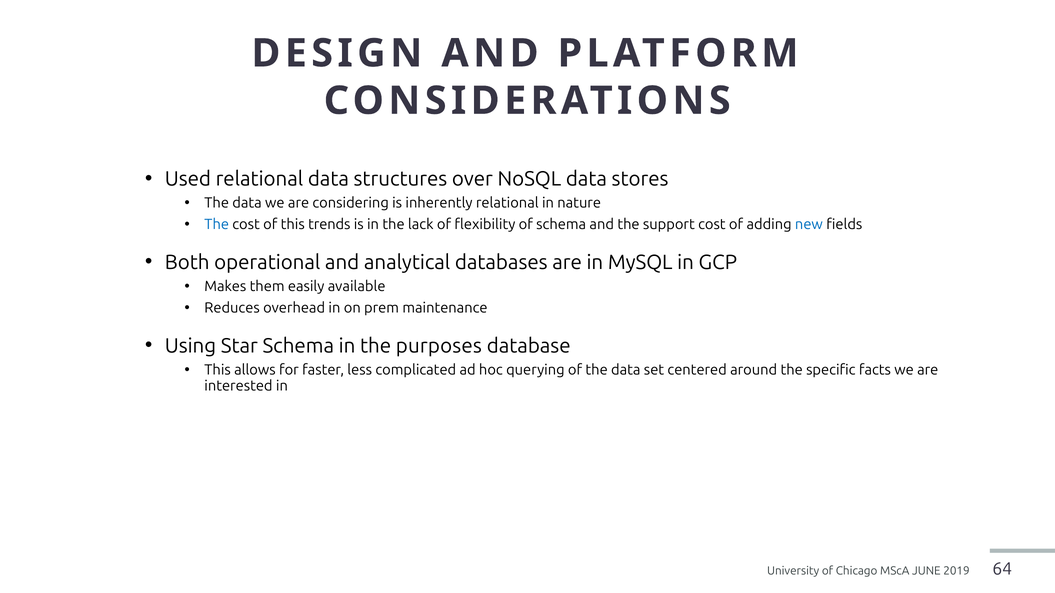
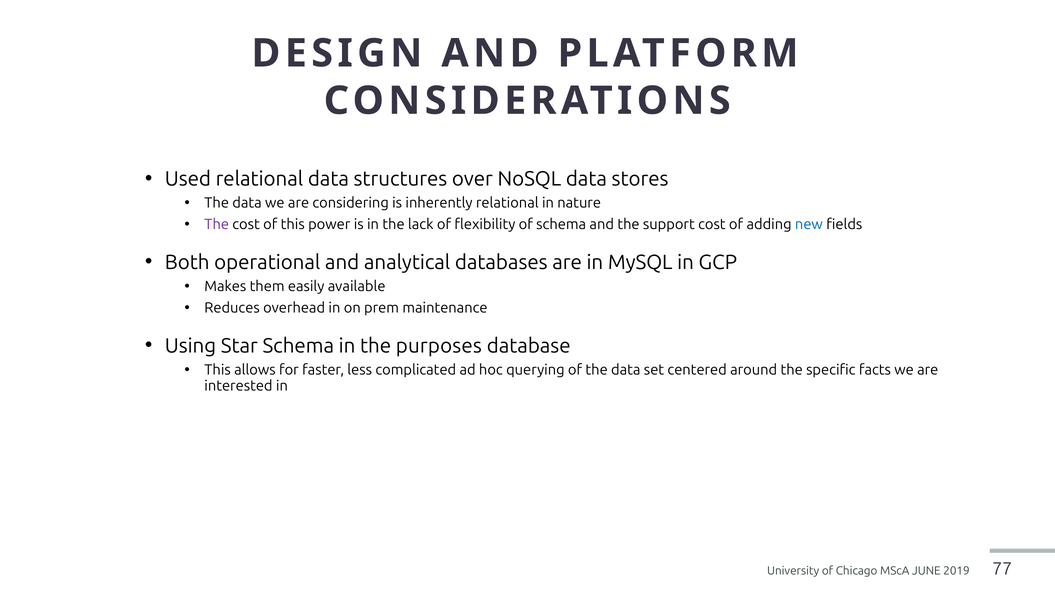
The colour: blue -> purple (217, 225)
trends: trends -> power (329, 225)
64: 64 -> 77 (1002, 569)
